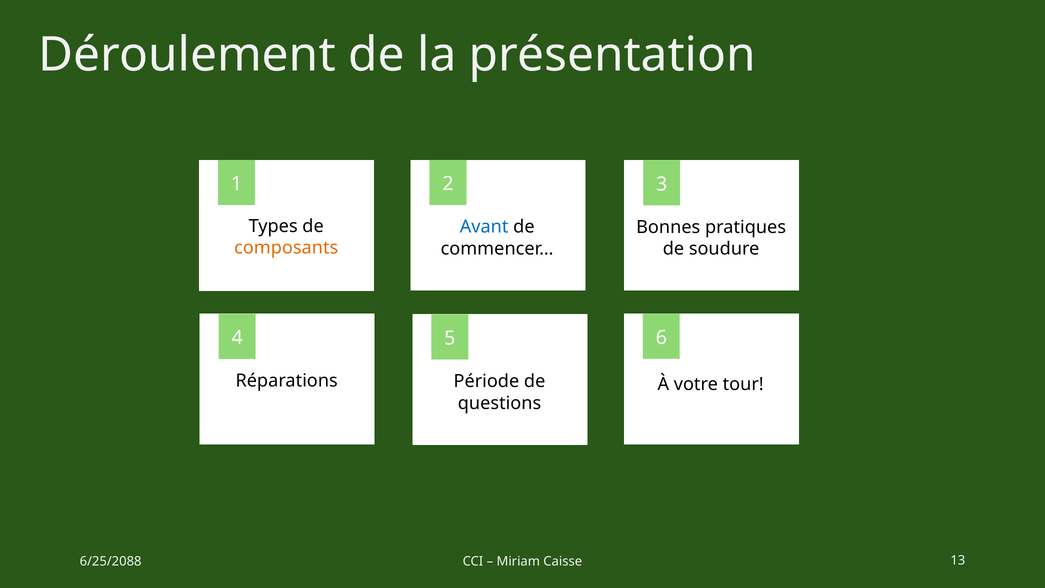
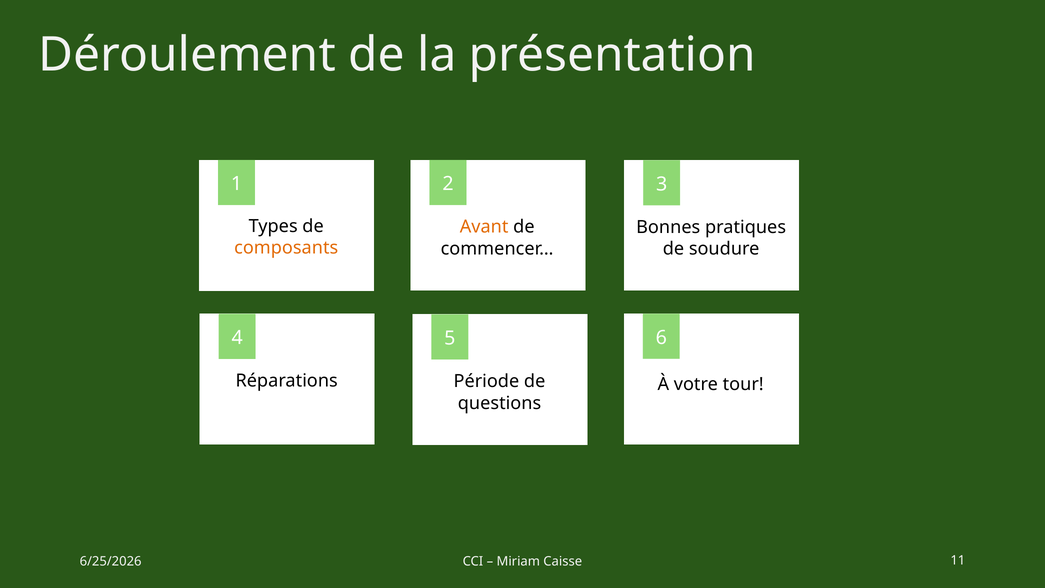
Avant colour: blue -> orange (484, 227)
6/25/2088: 6/25/2088 -> 6/25/2026 (111, 561)
13: 13 -> 11 (958, 560)
